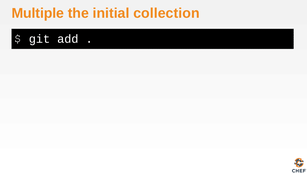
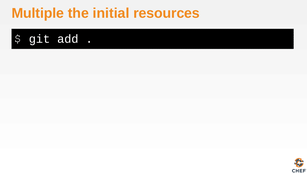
collection: collection -> resources (167, 13)
